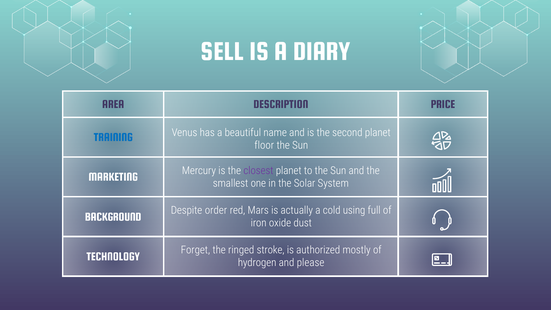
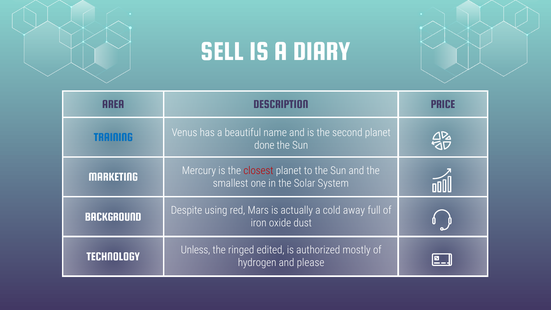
floor: floor -> done (264, 145)
closest colour: purple -> red (258, 171)
order: order -> using (216, 210)
using: using -> away (354, 210)
Forget: Forget -> Unless (196, 250)
stroke: stroke -> edited (271, 250)
